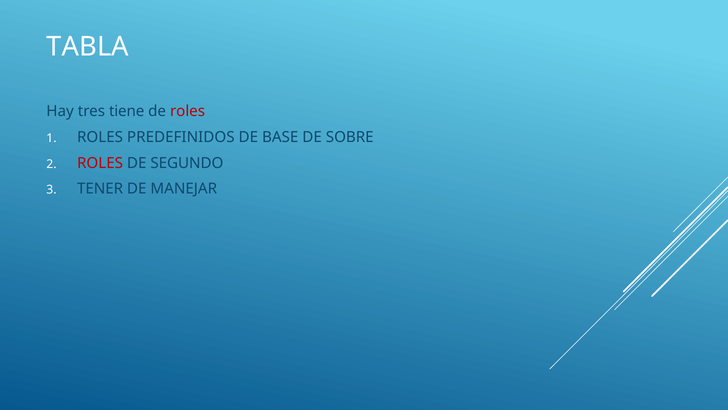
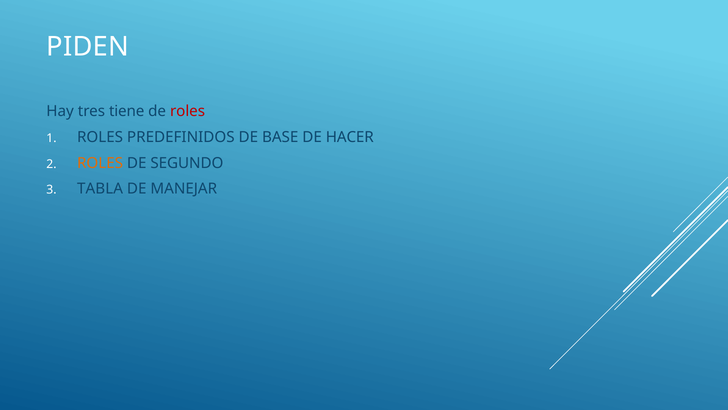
TABLA: TABLA -> PIDEN (88, 47)
SOBRE: SOBRE -> HACER (350, 137)
ROLES colour: red -> orange (100, 163)
TENER: TENER -> TABLA (100, 189)
